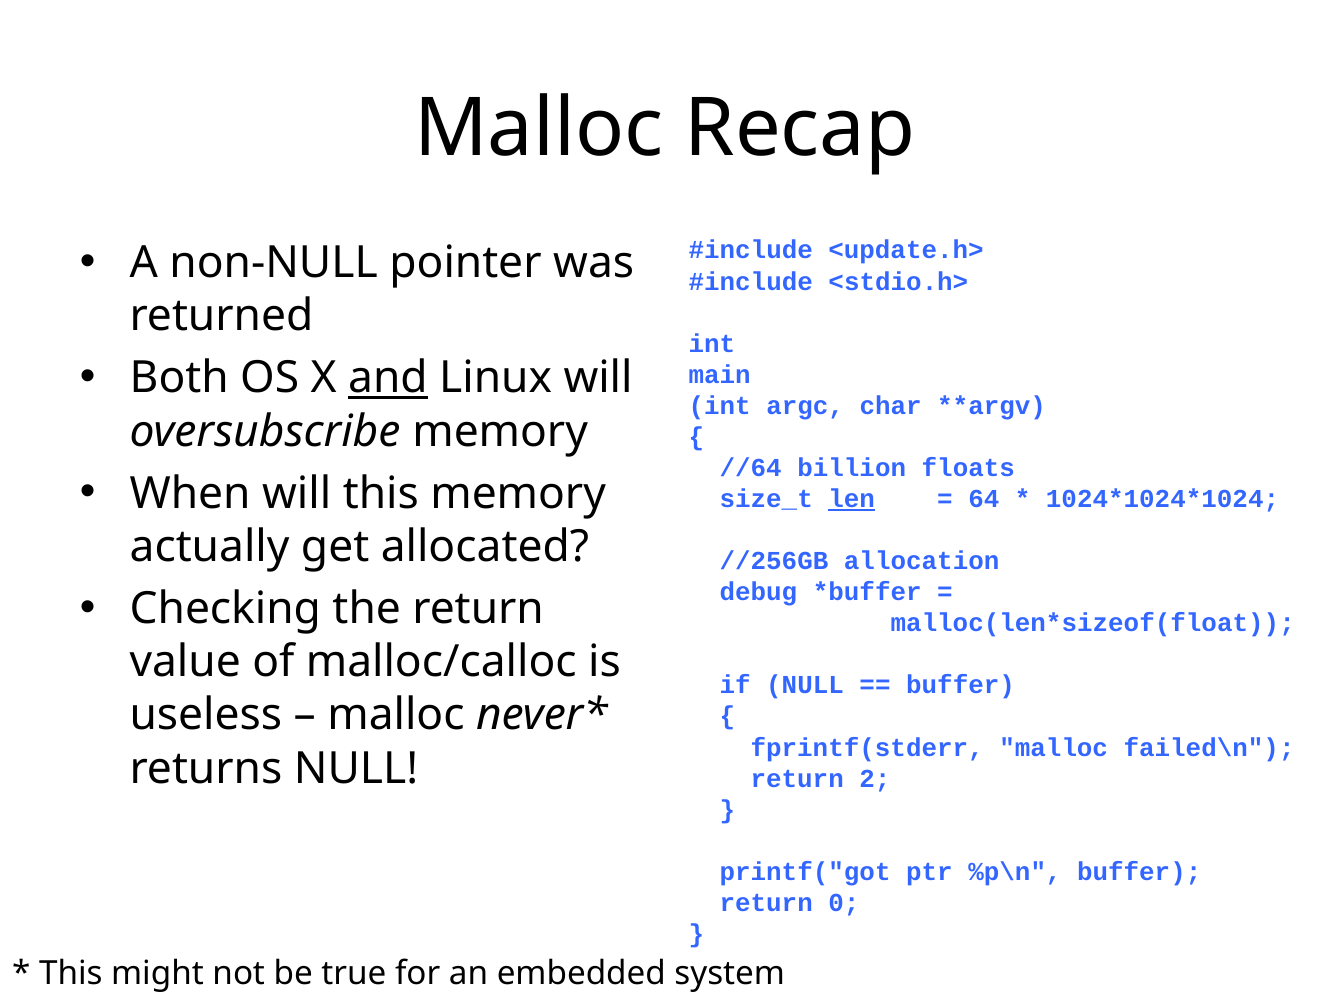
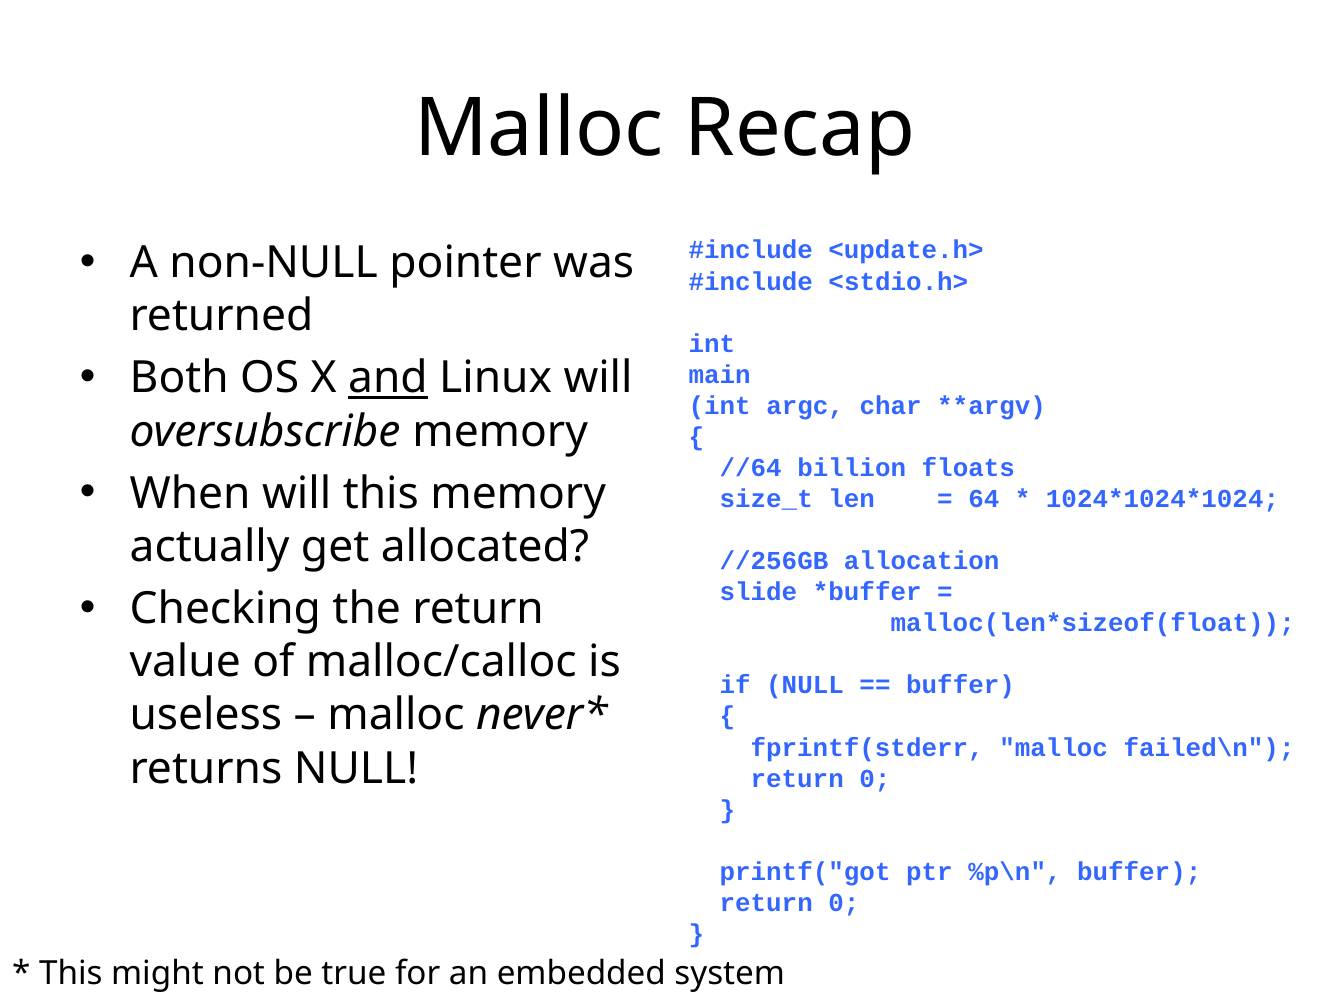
len underline: present -> none (852, 499)
debug: debug -> slide (758, 592)
2: 2 -> 0 (875, 778)
